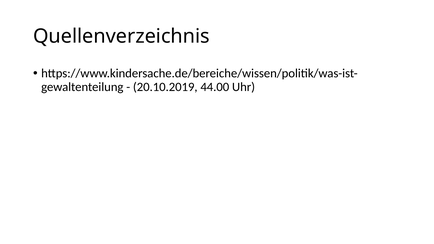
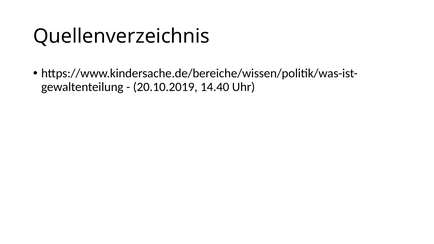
44.00: 44.00 -> 14.40 (215, 87)
